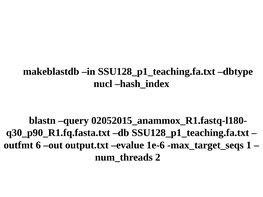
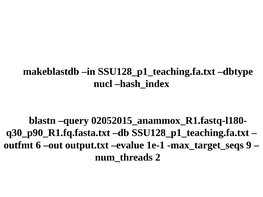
1e-6: 1e-6 -> 1e-1 (156, 145)
1: 1 -> 9 (249, 145)
